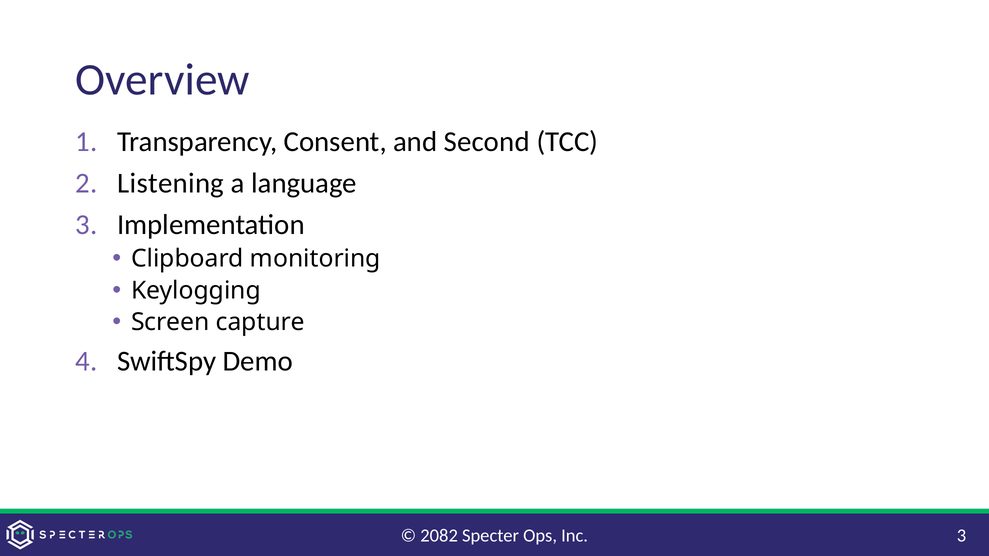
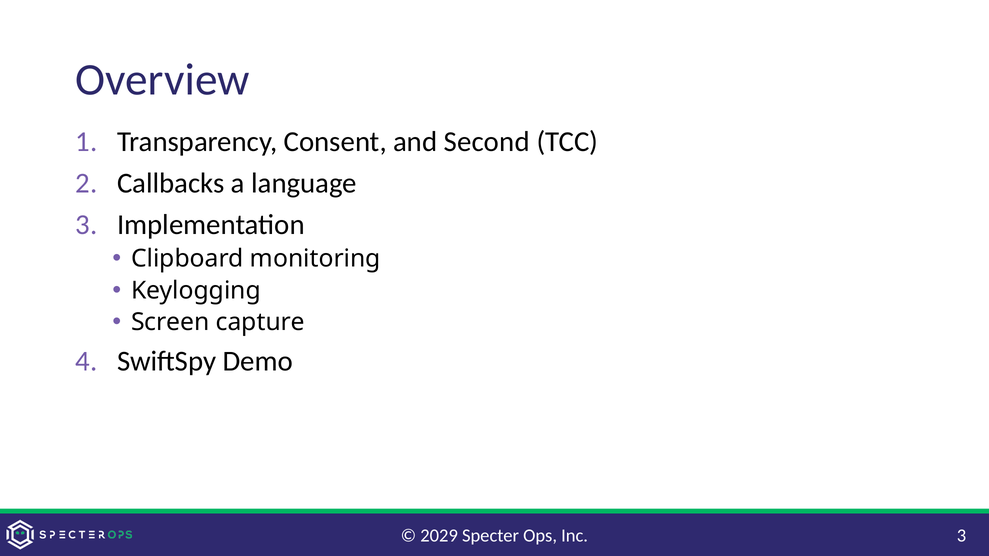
Listening: Listening -> Callbacks (171, 183)
2082: 2082 -> 2029 (439, 536)
